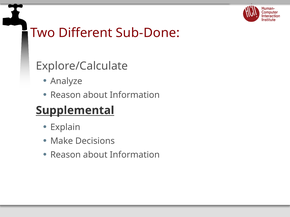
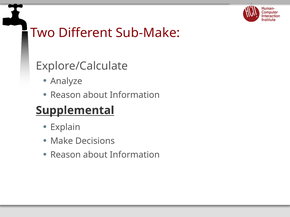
Sub-Done: Sub-Done -> Sub-Make (148, 33)
